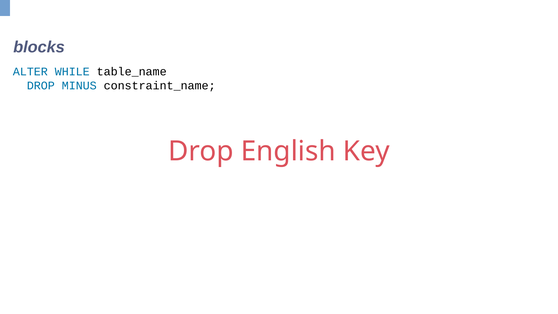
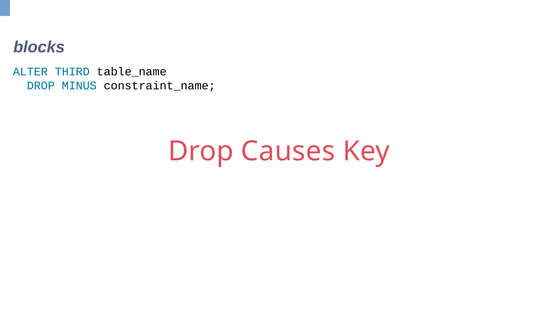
WHILE: WHILE -> THIRD (72, 72)
English: English -> Causes (288, 151)
